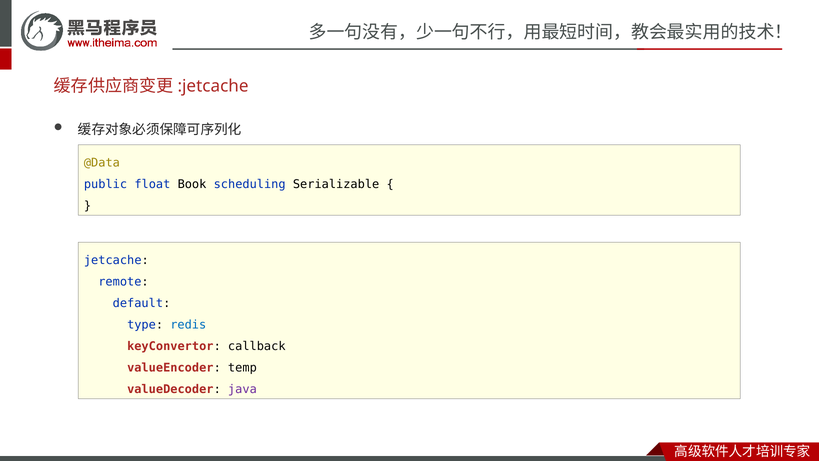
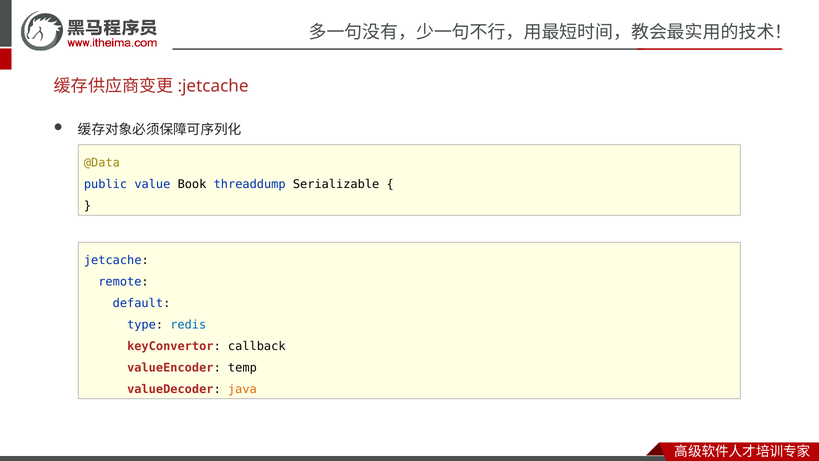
float: float -> value (152, 184)
scheduling: scheduling -> threaddump (250, 184)
java colour: purple -> orange (242, 389)
